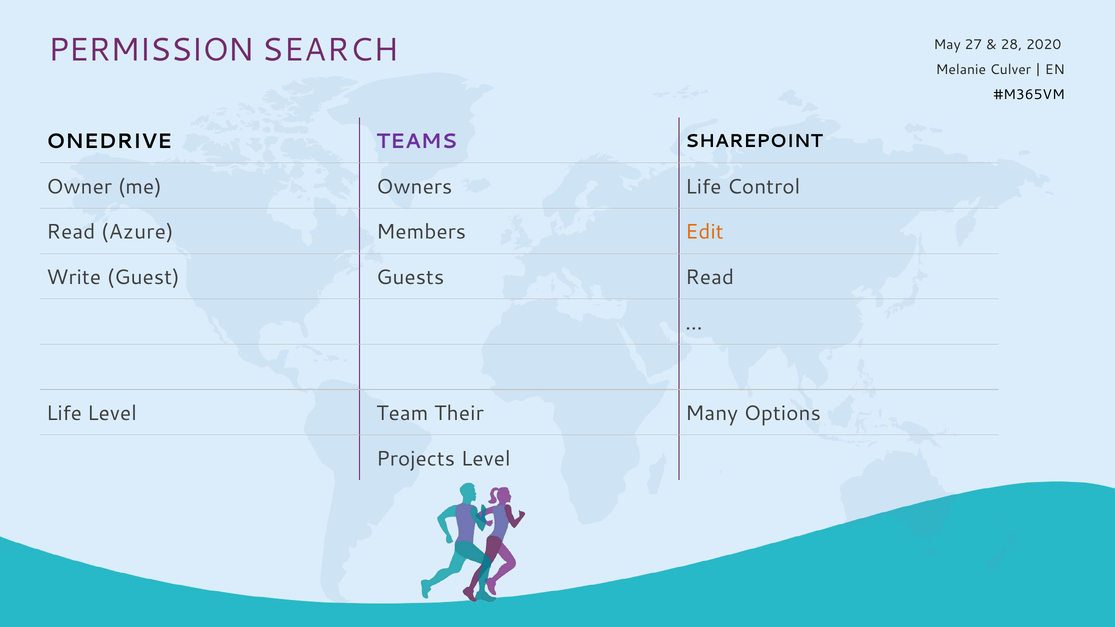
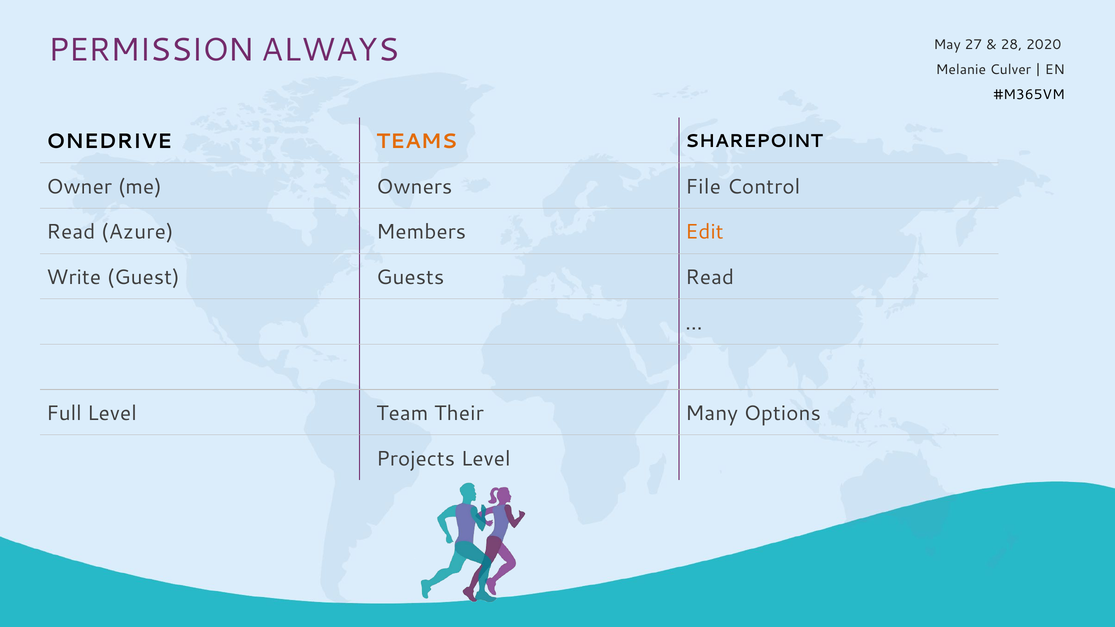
SEARCH: SEARCH -> ALWAYS (330, 50)
TEAMS colour: purple -> orange (417, 141)
Owners Life: Life -> File (703, 187)
Life: Life -> Full (64, 413)
